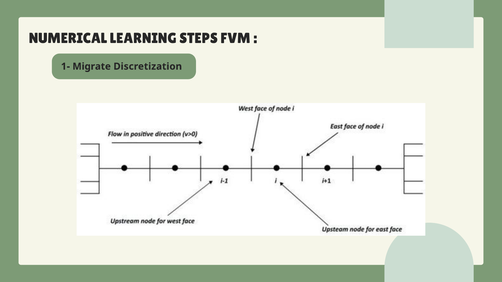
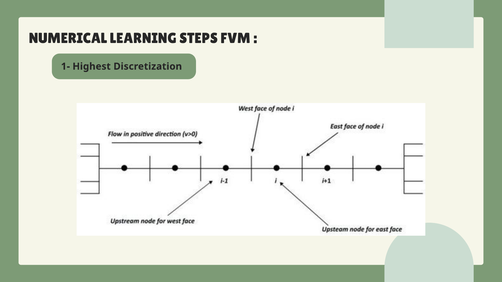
Migrate: Migrate -> Highest (92, 67)
